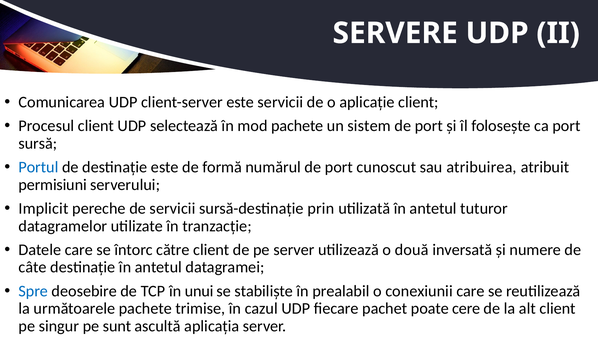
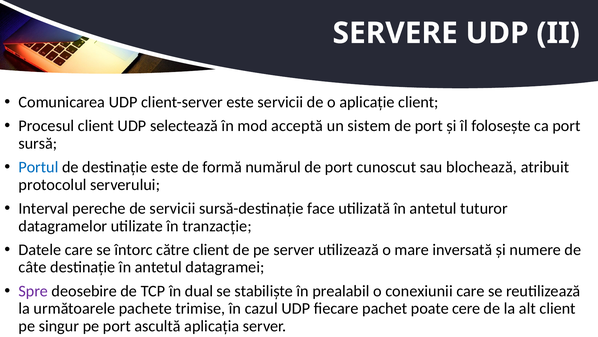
mod pachete: pachete -> acceptă (297, 126)
atribuirea: atribuirea -> blochează (482, 167)
permisiuni: permisiuni -> protocolul (53, 184)
Implicit: Implicit -> Interval (44, 208)
prin: prin -> face (321, 208)
două: două -> mare (412, 249)
Spre colour: blue -> purple (33, 290)
unui: unui -> dual (199, 290)
pe sunt: sunt -> port (117, 325)
